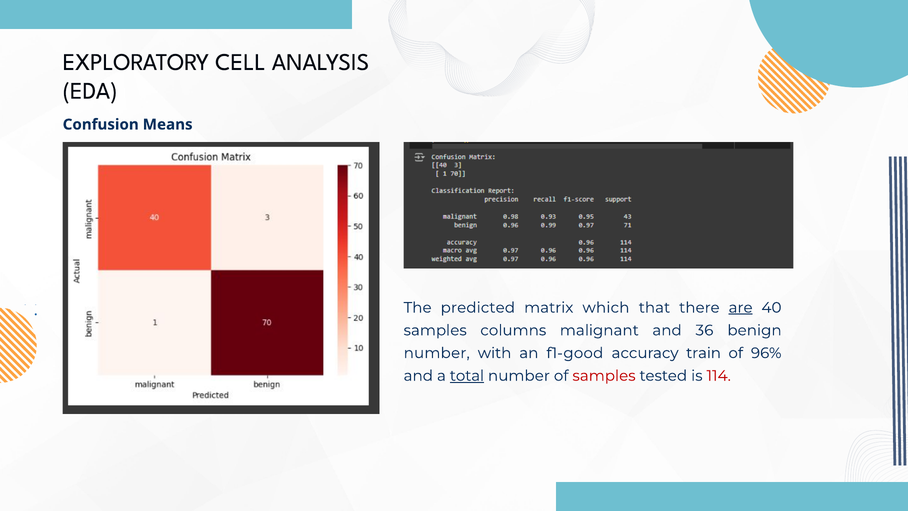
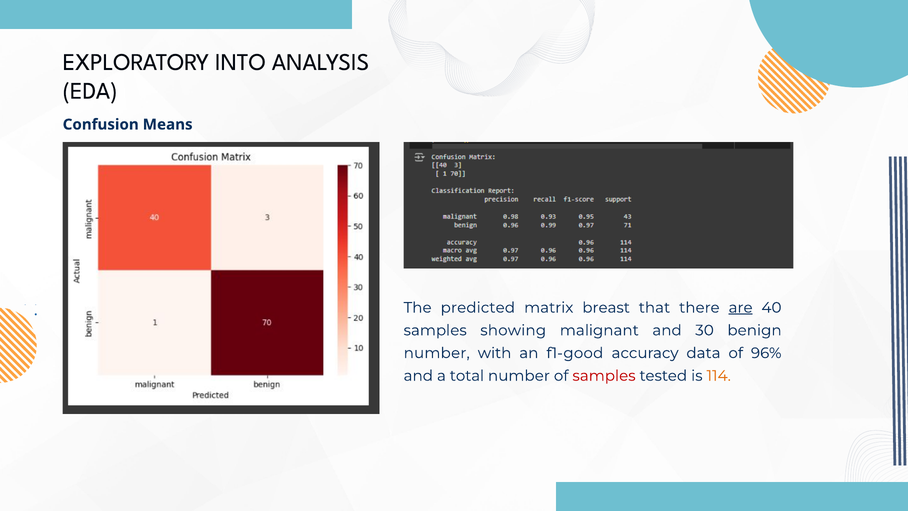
CELL: CELL -> INTO (240, 62)
which: which -> breast (606, 308)
columns: columns -> showing (513, 330)
36: 36 -> 30 (705, 330)
train: train -> data (703, 353)
total underline: present -> none (467, 376)
114 colour: red -> orange (719, 376)
